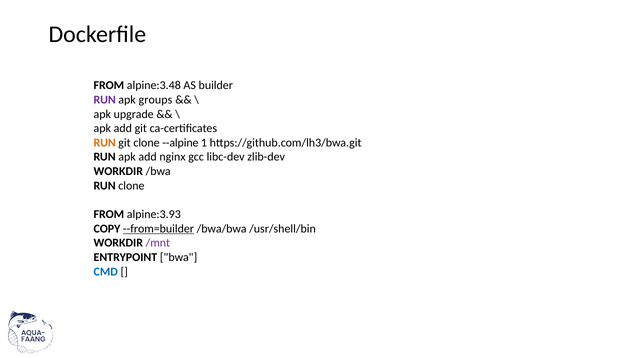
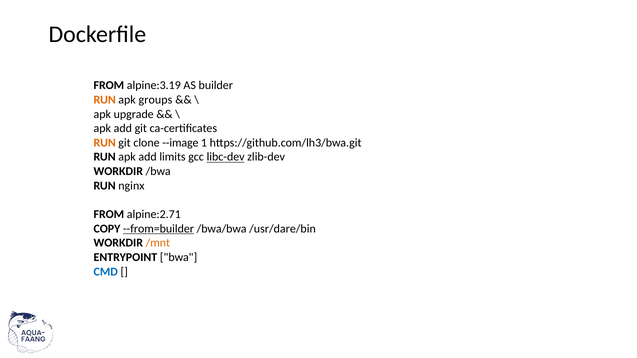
alpine:3.48: alpine:3.48 -> alpine:3.19 (154, 86)
RUN colour: purple -> orange (105, 100)
--alpine: --alpine -> --image (180, 143)
nginx: nginx -> limits (173, 157)
libc-dev underline: none -> present (226, 157)
RUN clone: clone -> nginx (131, 186)
alpine:3.93: alpine:3.93 -> alpine:2.71 (154, 215)
/usr/shell/bin: /usr/shell/bin -> /usr/dare/bin (283, 229)
/mnt colour: purple -> orange (158, 243)
